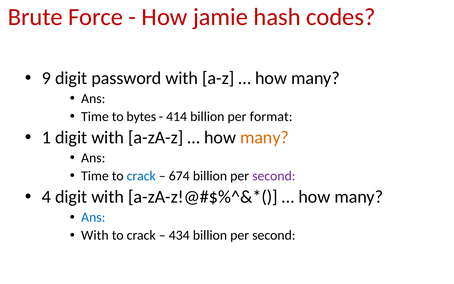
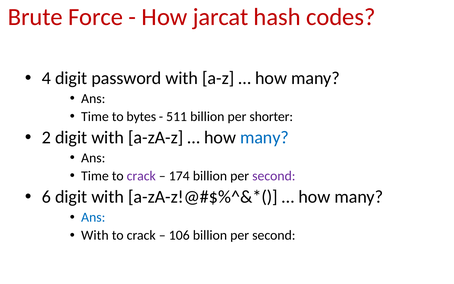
jamie: jamie -> jarcat (221, 17)
9: 9 -> 4 (46, 78)
414: 414 -> 511 (177, 116)
format: format -> shorter (271, 116)
1: 1 -> 2 (46, 137)
many colour: orange -> blue (264, 137)
crack colour: blue -> purple (141, 176)
674: 674 -> 174 (179, 176)
4: 4 -> 6 (46, 197)
434: 434 -> 106 (179, 235)
